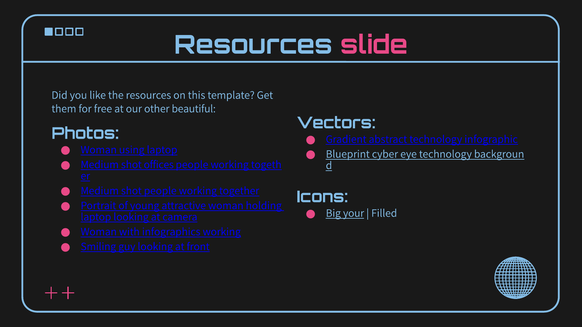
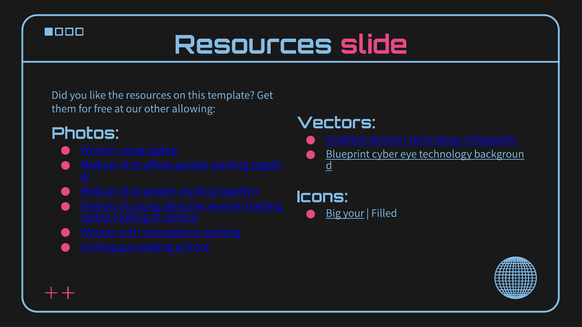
beautiful: beautiful -> allowing (194, 109)
infographics: infographics -> atmosphere (171, 232)
